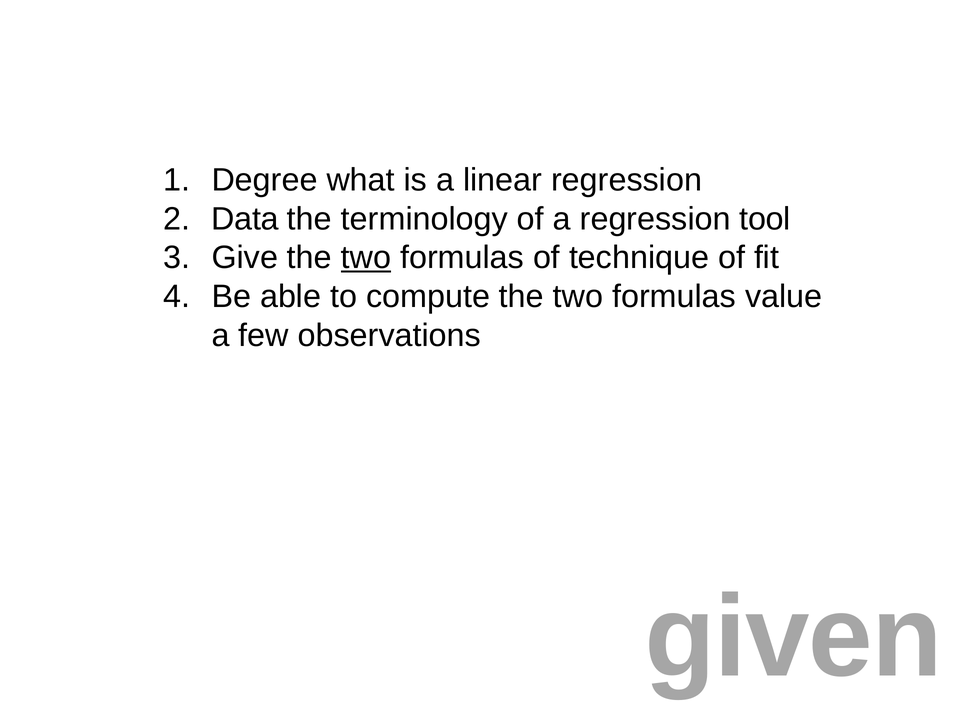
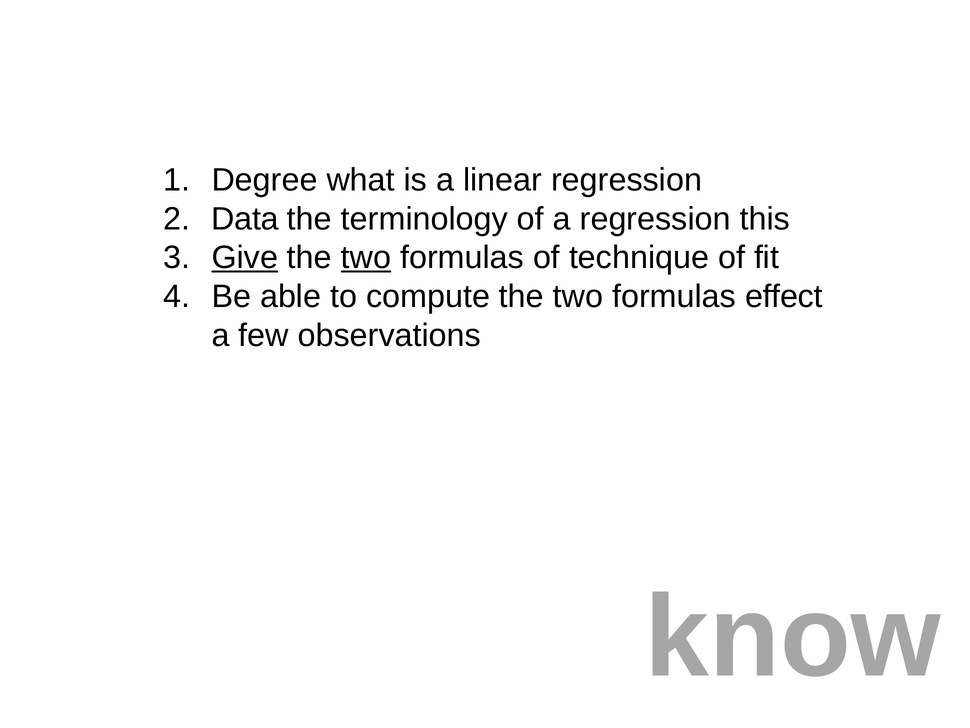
tool: tool -> this (765, 219)
Give underline: none -> present (245, 258)
value: value -> effect (784, 296)
given: given -> know (793, 637)
